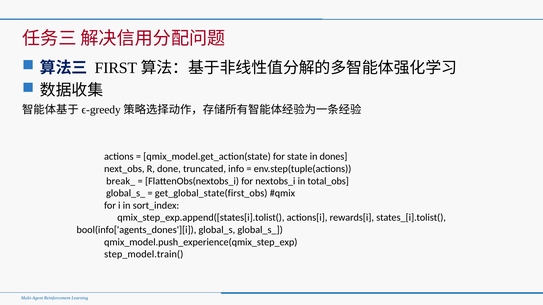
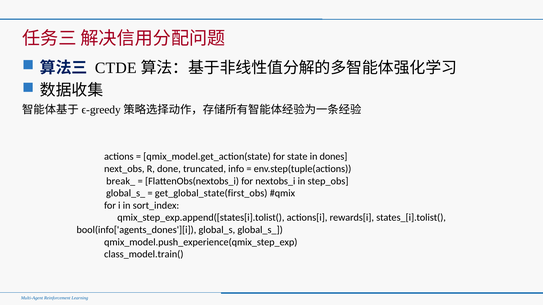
FIRST: FIRST -> CTDE (116, 68)
total_obs: total_obs -> step_obs (328, 181)
step_model.train(: step_model.train( -> class_model.train( (144, 255)
